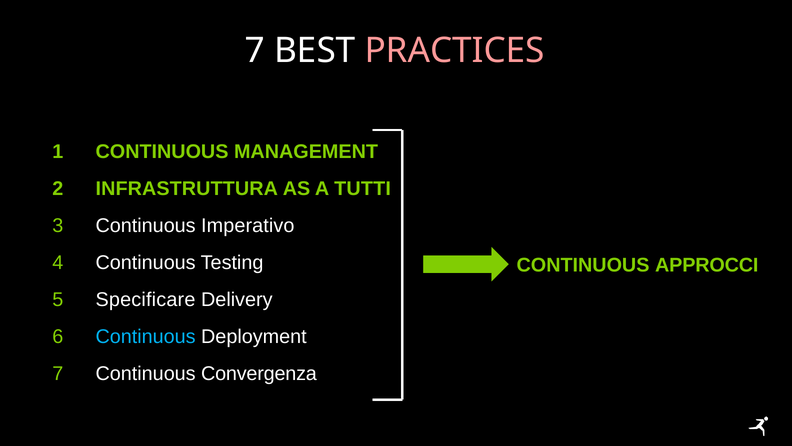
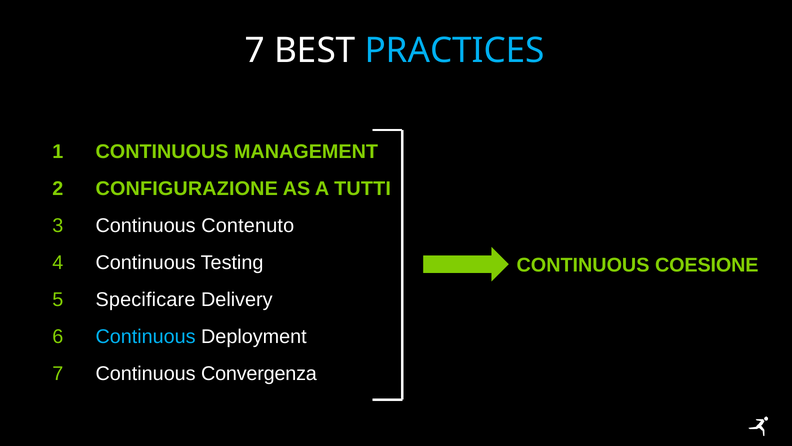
PRACTICES colour: pink -> light blue (455, 51)
INFRASTRUTTURA: INFRASTRUTTURA -> CONFIGURAZIONE (187, 188)
Imperativo: Imperativo -> Contenuto (248, 225)
APPROCCI: APPROCCI -> COESIONE (707, 265)
